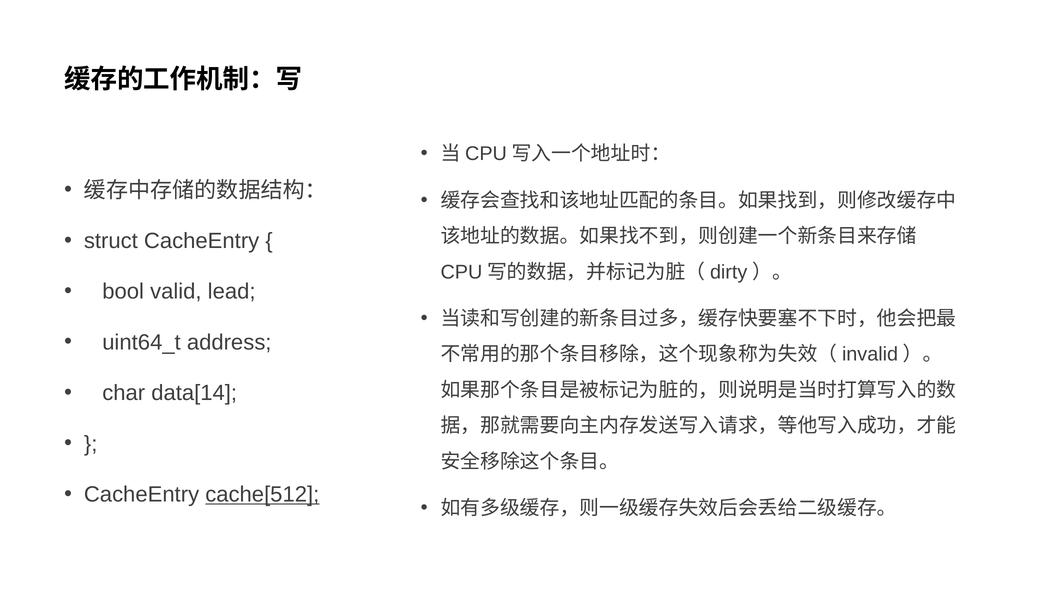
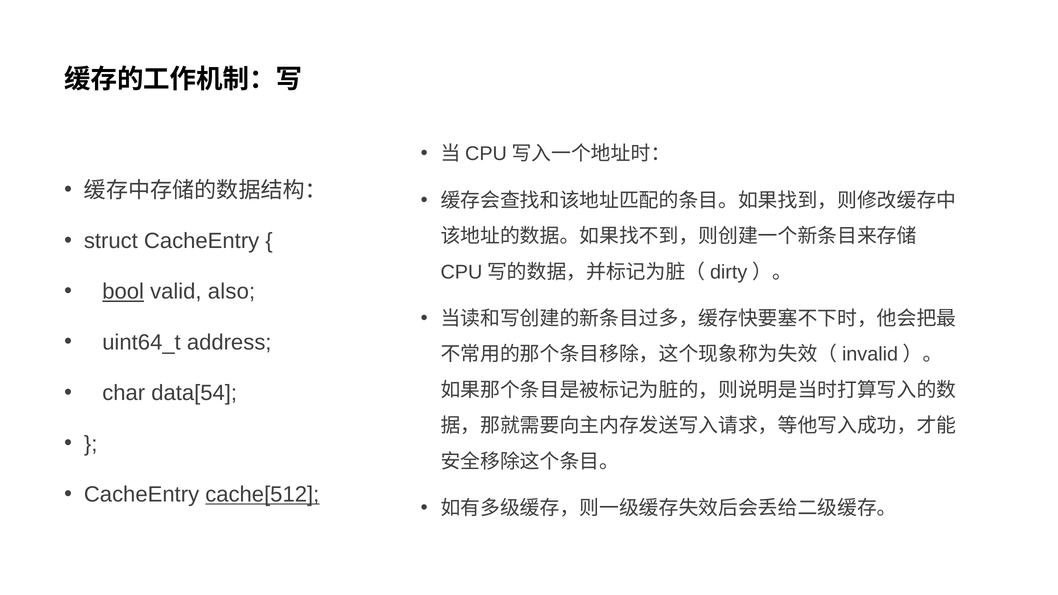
bool underline: none -> present (123, 292)
lead: lead -> also (232, 292)
data[14: data[14 -> data[54 (194, 393)
